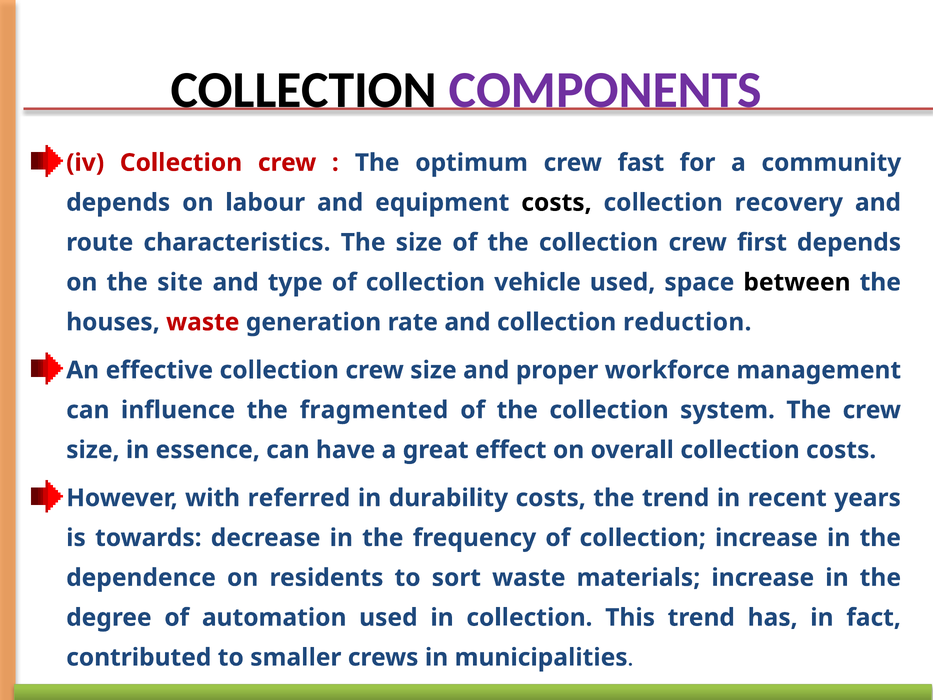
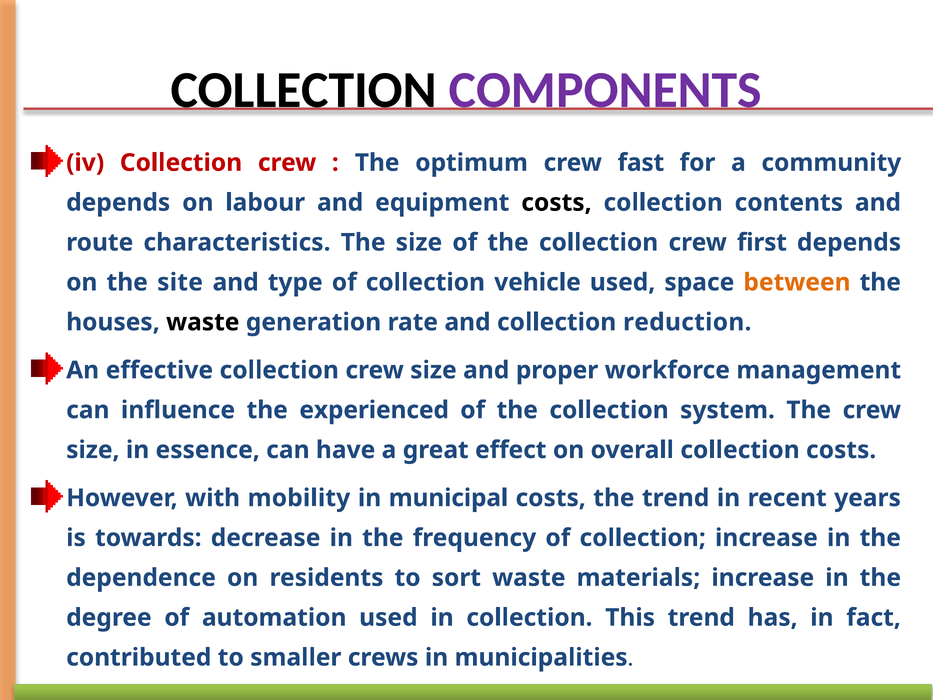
recovery: recovery -> contents (789, 203)
between colour: black -> orange (797, 282)
waste colour: red -> black (203, 322)
fragmented: fragmented -> experienced (374, 410)
referred: referred -> mobility (299, 498)
durability: durability -> municipal (448, 498)
